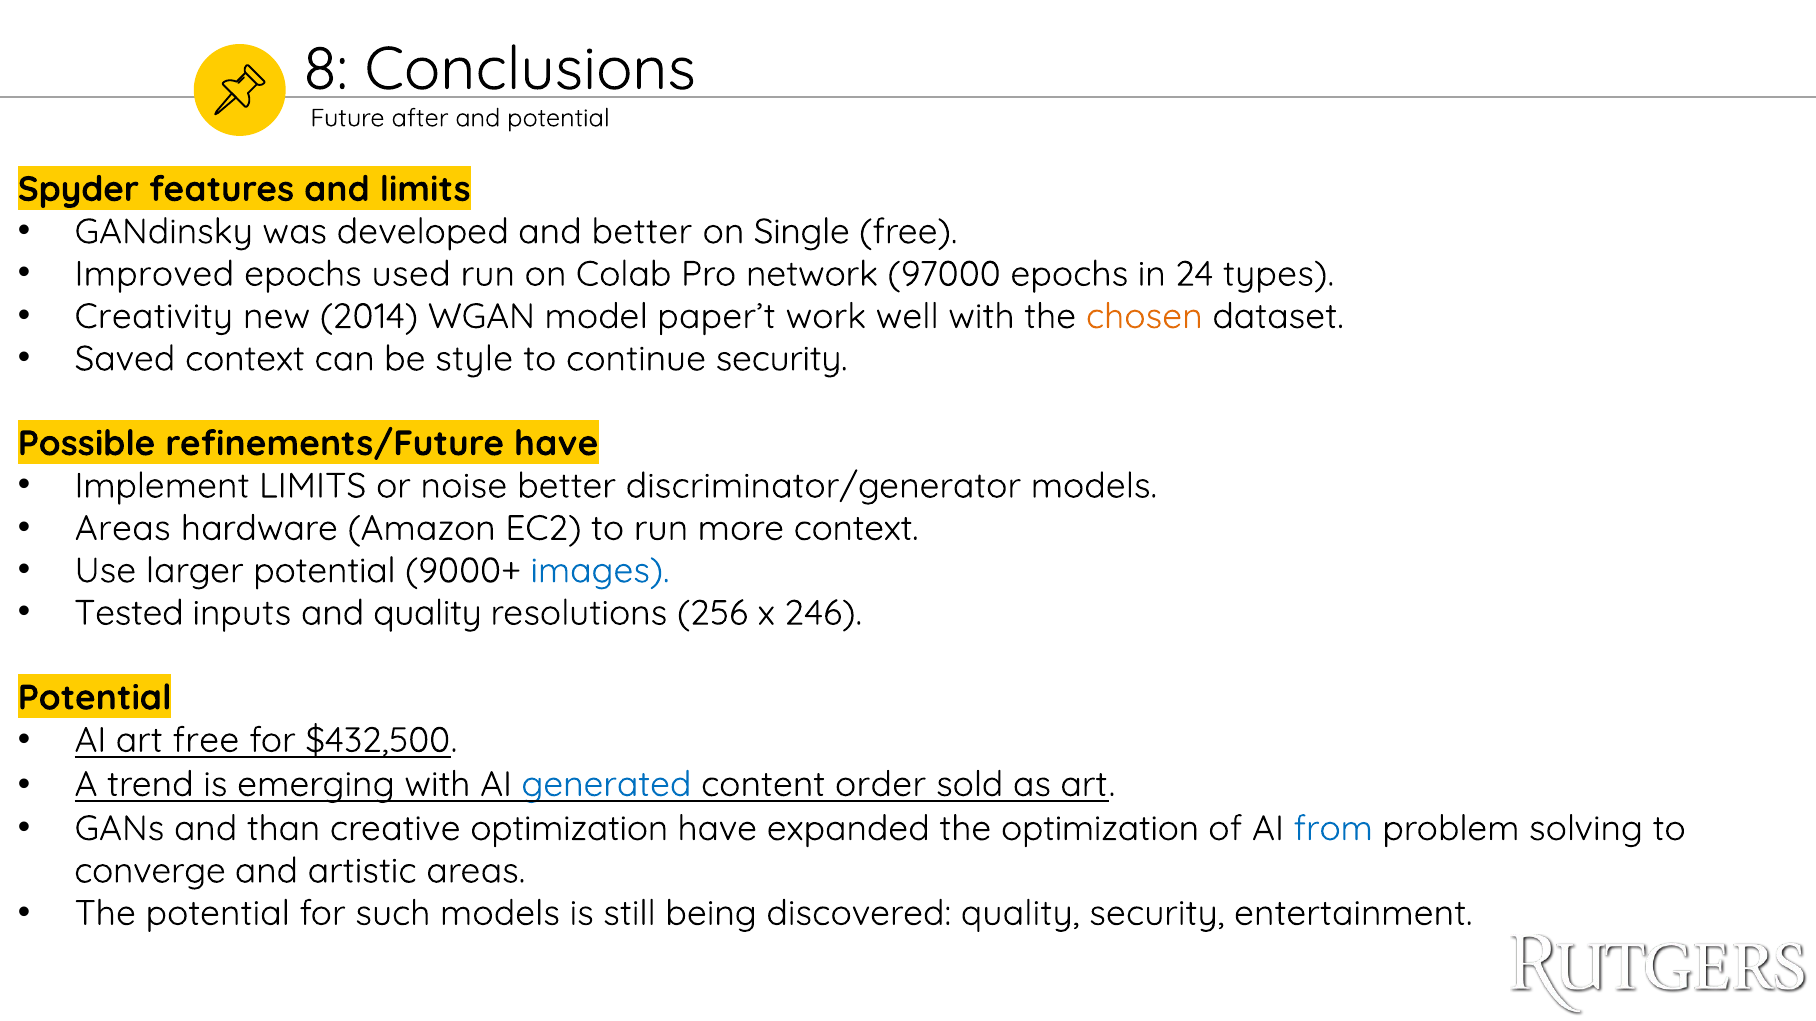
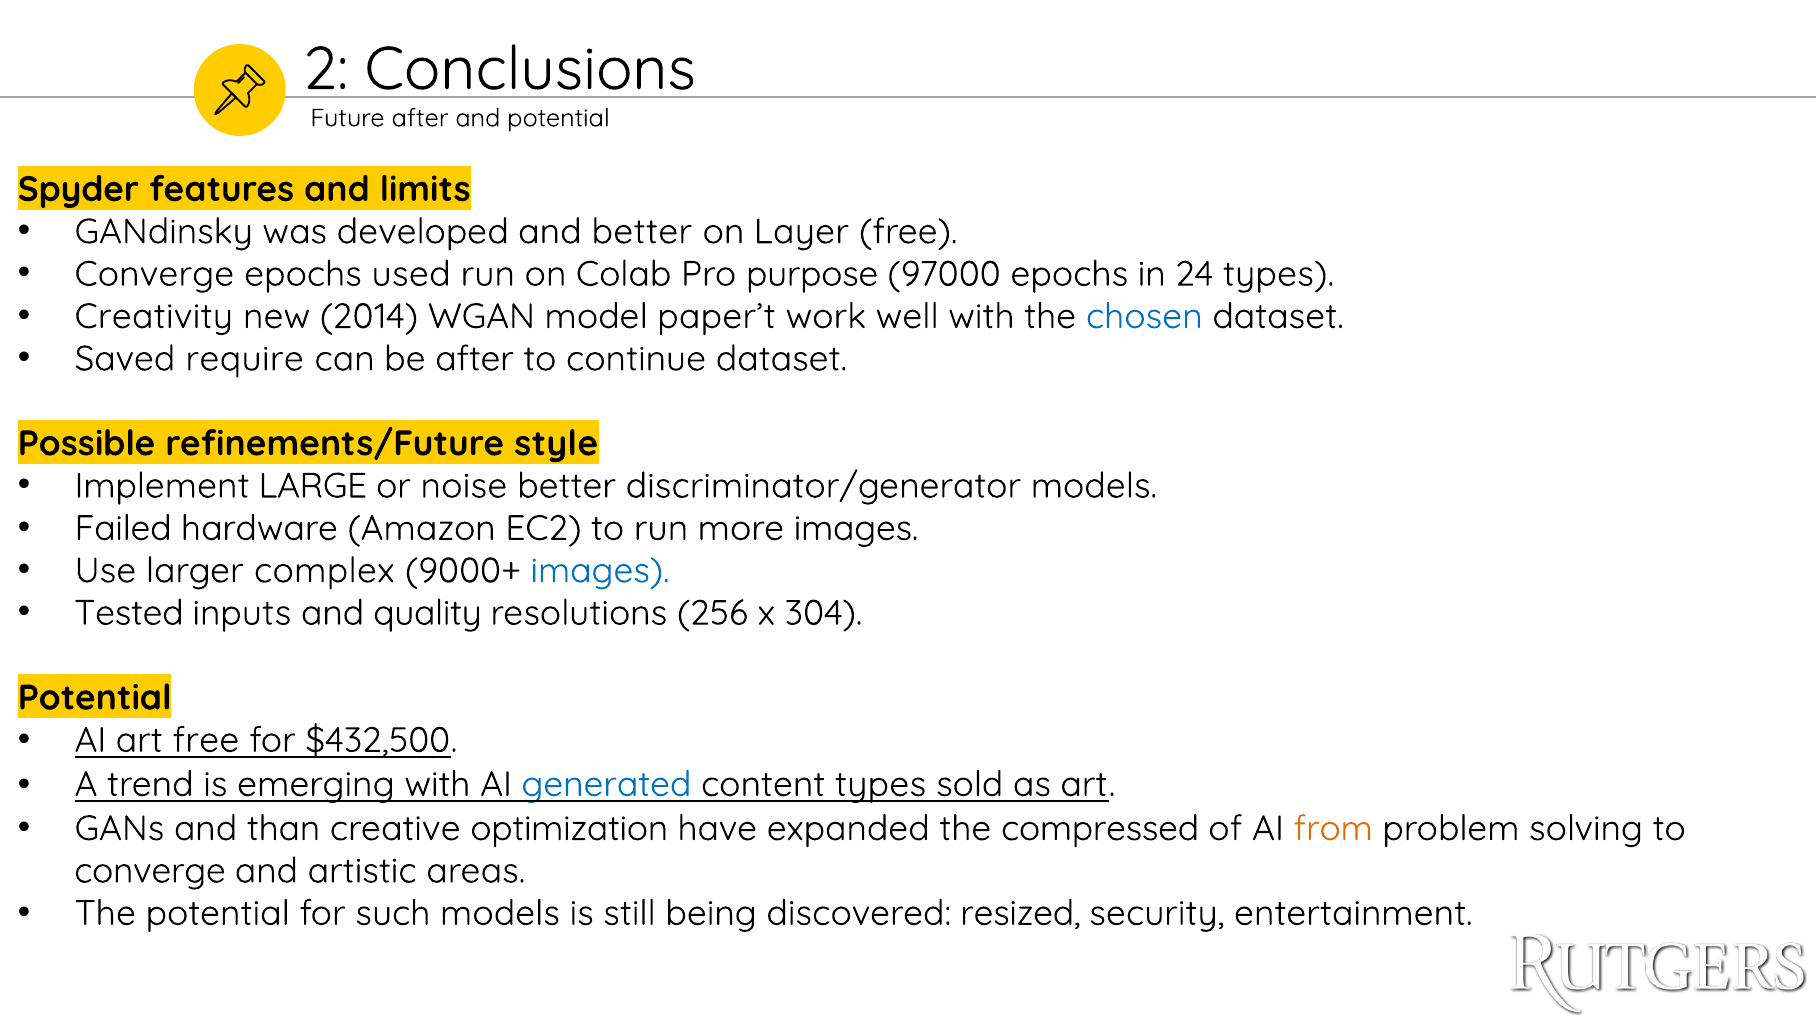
8: 8 -> 2 (326, 69)
Single: Single -> Layer (801, 232)
Improved: Improved -> Converge (154, 274)
network: network -> purpose (812, 274)
chosen colour: orange -> blue (1144, 317)
Saved context: context -> require (245, 359)
be style: style -> after (475, 359)
continue security: security -> dataset (781, 359)
refinements/Future have: have -> style (556, 444)
Implement LIMITS: LIMITS -> LARGE (313, 486)
Areas: Areas -> Failed (123, 529)
more context: context -> images (856, 529)
larger potential: potential -> complex (324, 571)
246: 246 -> 304 (823, 613)
content order: order -> types (881, 785)
the optimization: optimization -> compressed (1100, 829)
from colour: blue -> orange (1333, 829)
discovered quality: quality -> resized (1020, 914)
